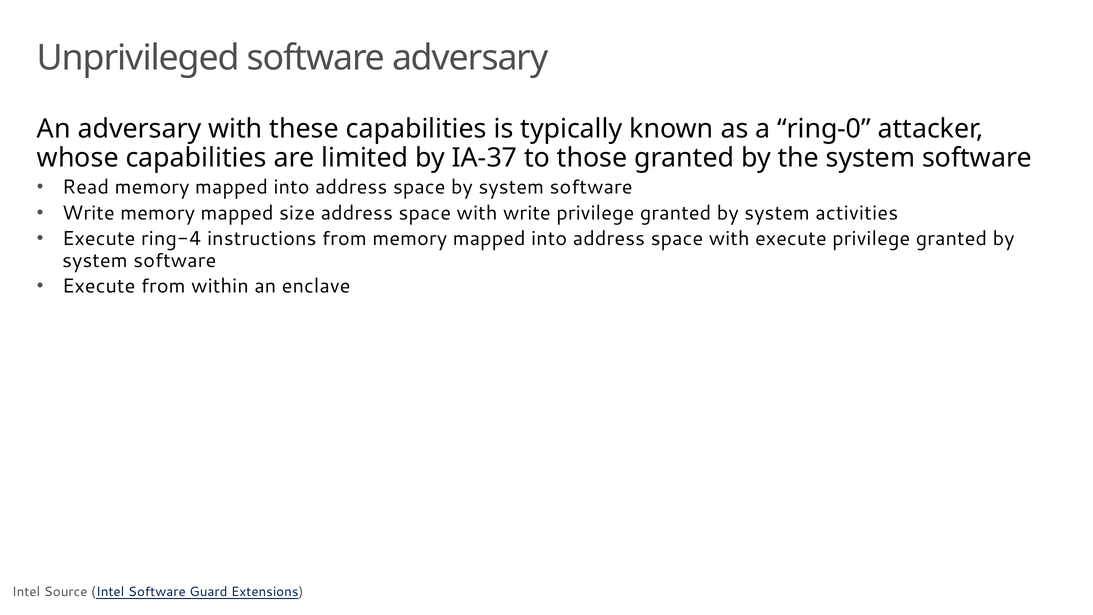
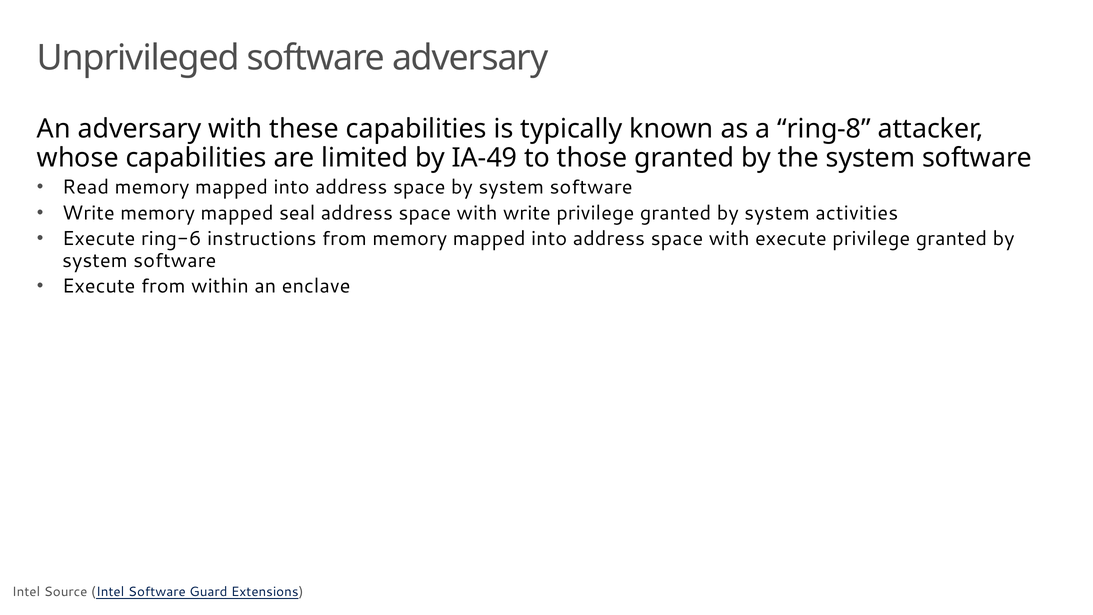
ring-0: ring-0 -> ring-8 (824, 129)
IA-37: IA-37 -> IA-49 (484, 158)
size: size -> seal (297, 213)
ring-4: ring-4 -> ring-6 (171, 239)
